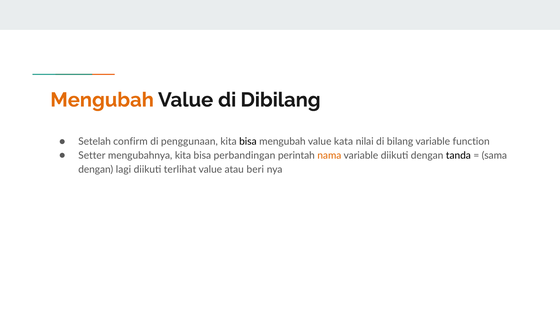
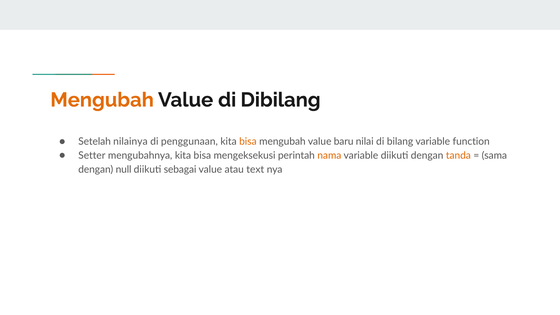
confirm: confirm -> nilainya (130, 142)
bisa colour: black -> orange (248, 142)
kata: kata -> baru (344, 142)
perbandingan: perbandingan -> mengeksekusi (245, 155)
tanda colour: black -> orange (458, 155)
lagi: lagi -> null (124, 169)
terlihat: terlihat -> sebagai (180, 169)
beri: beri -> text (255, 169)
